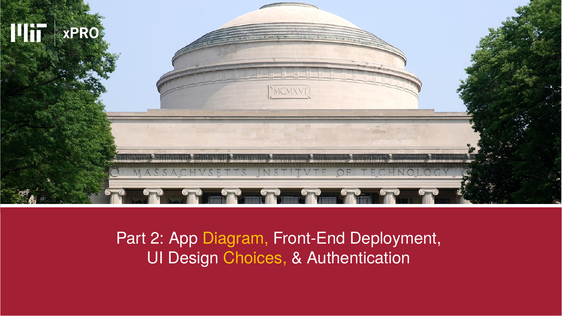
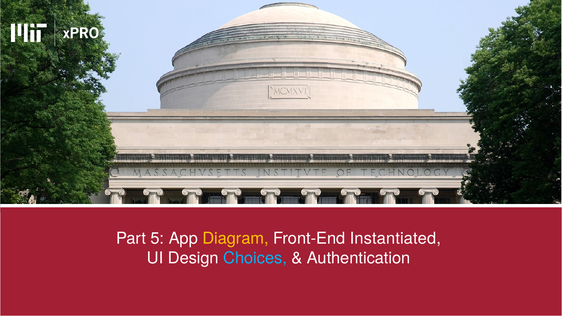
2: 2 -> 5 (157, 239)
Deployment: Deployment -> Instantiated (395, 239)
Choices colour: yellow -> light blue (255, 258)
